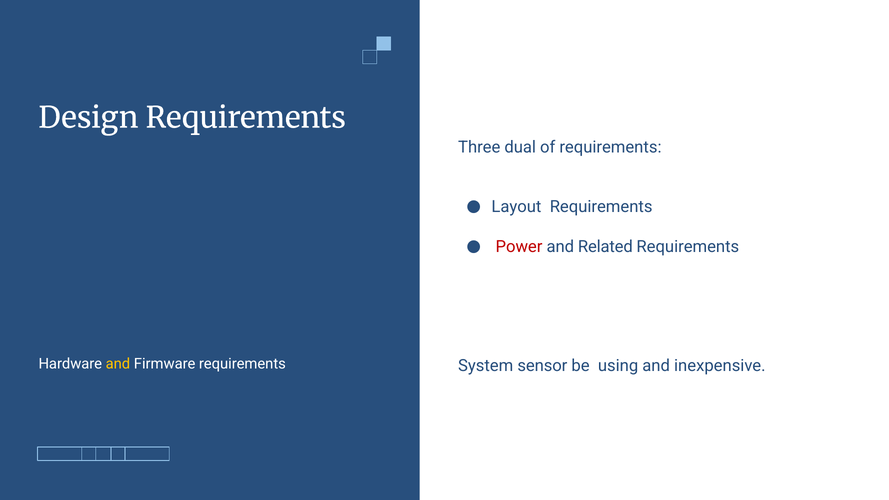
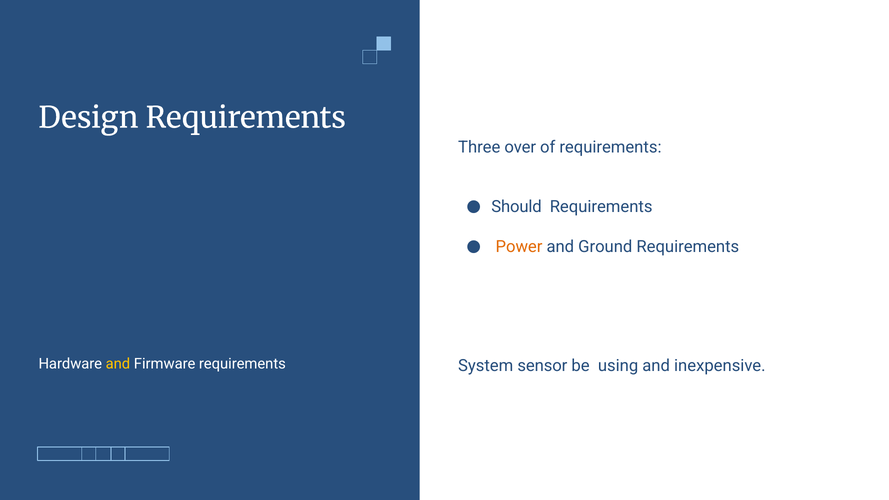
dual: dual -> over (520, 147)
Layout: Layout -> Should (517, 207)
Power colour: red -> orange (519, 247)
Related: Related -> Ground (605, 247)
